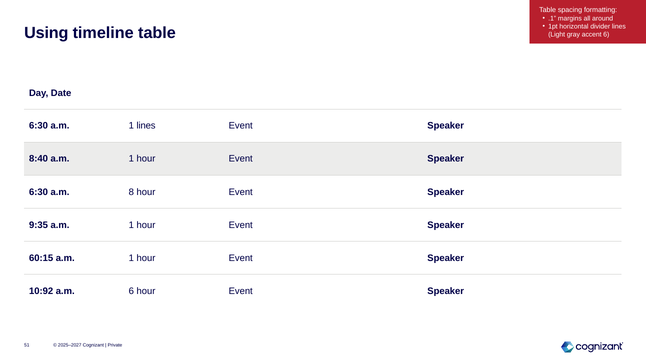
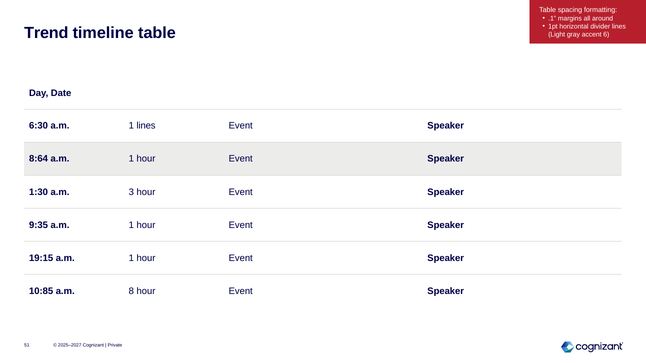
Using: Using -> Trend (46, 33)
8:40: 8:40 -> 8:64 (38, 159)
6:30: 6:30 -> 1:30 (38, 192)
8: 8 -> 3 (131, 192)
60:15: 60:15 -> 19:15 (41, 258)
10:92: 10:92 -> 10:85 (41, 291)
a.m 6: 6 -> 8 (131, 291)
